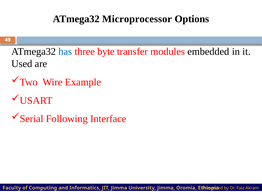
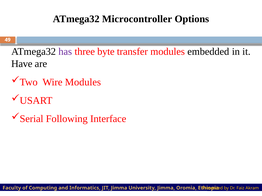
Microprocessor: Microprocessor -> Microcontroller (137, 19)
has colour: blue -> purple (65, 52)
Used: Used -> Have (22, 64)
Wire Example: Example -> Modules (83, 82)
